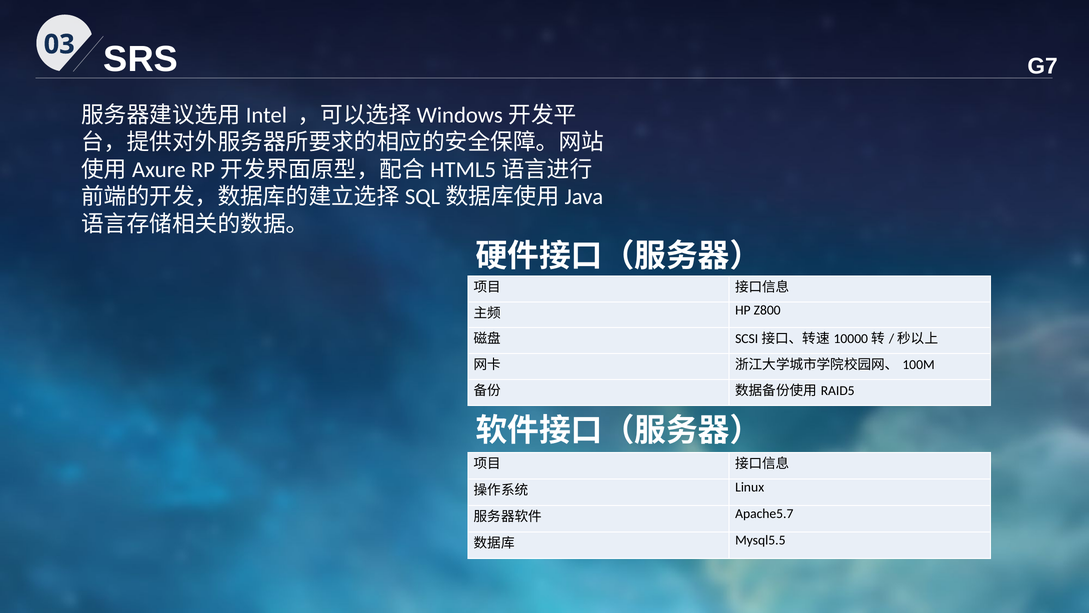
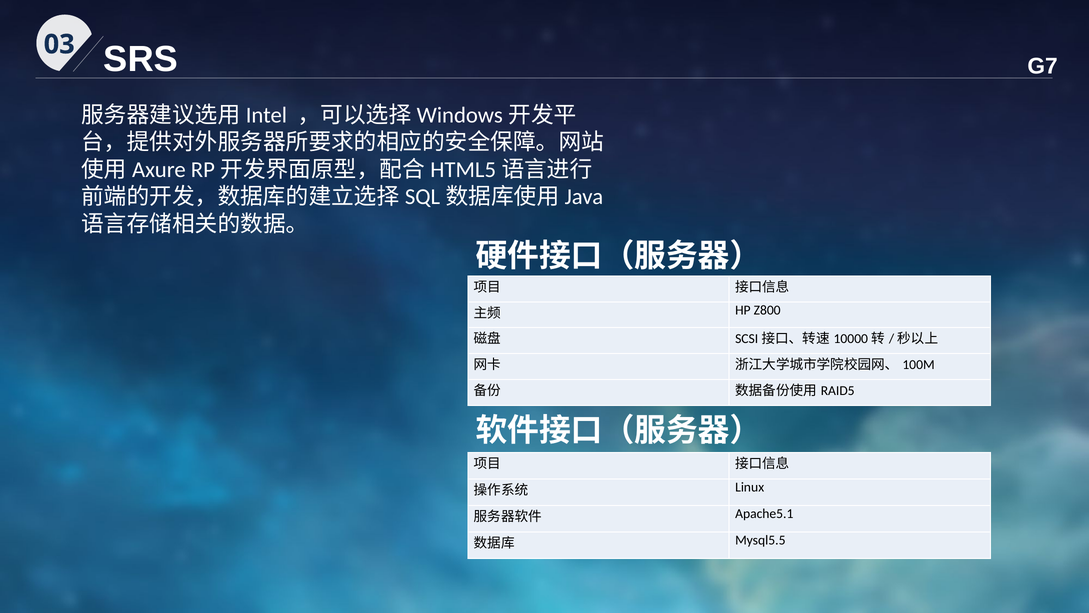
Apache5.7: Apache5.7 -> Apache5.1 (764, 513)
